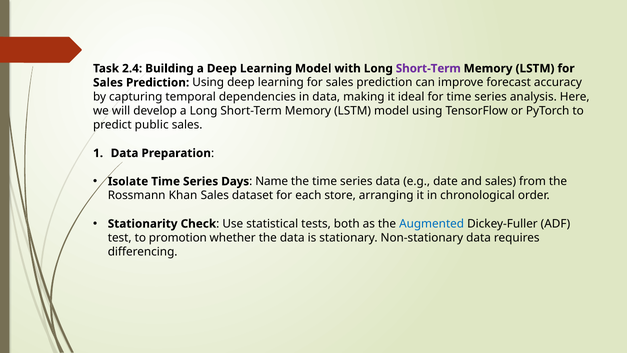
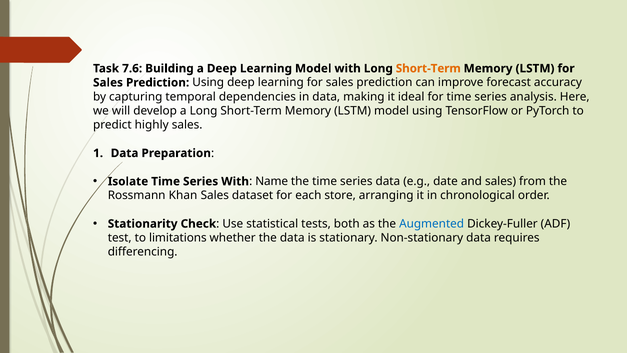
2.4: 2.4 -> 7.6 (132, 68)
Short-Term colour: purple -> orange (428, 68)
public: public -> highly (152, 125)
Series Days: Days -> With (235, 181)
promotion: promotion -> limitations (178, 238)
